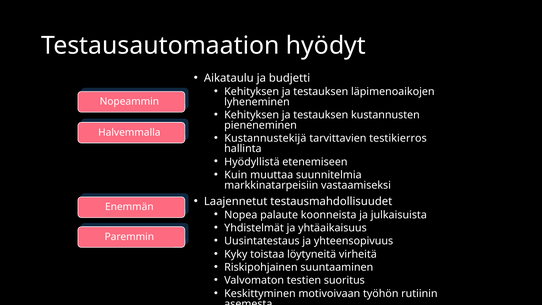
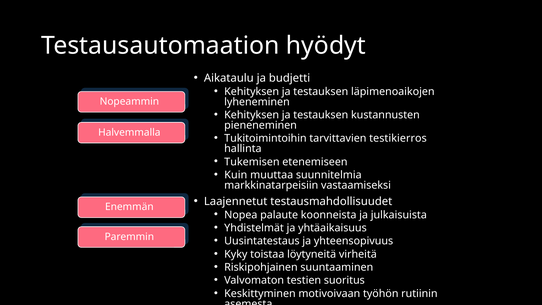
Kustannustekijä: Kustannustekijä -> Tukitoimintoihin (265, 138)
Hyödyllistä: Hyödyllistä -> Tukemisen (252, 162)
